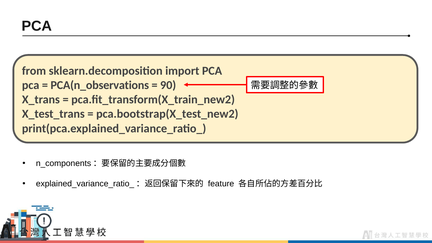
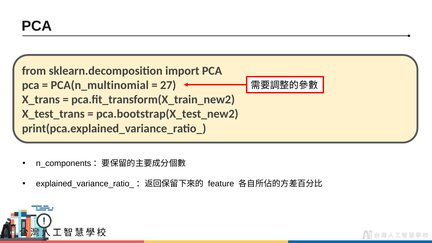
PCA(n_observations: PCA(n_observations -> PCA(n_multinomial (100, 85)
90: 90 -> 27 (168, 85)
